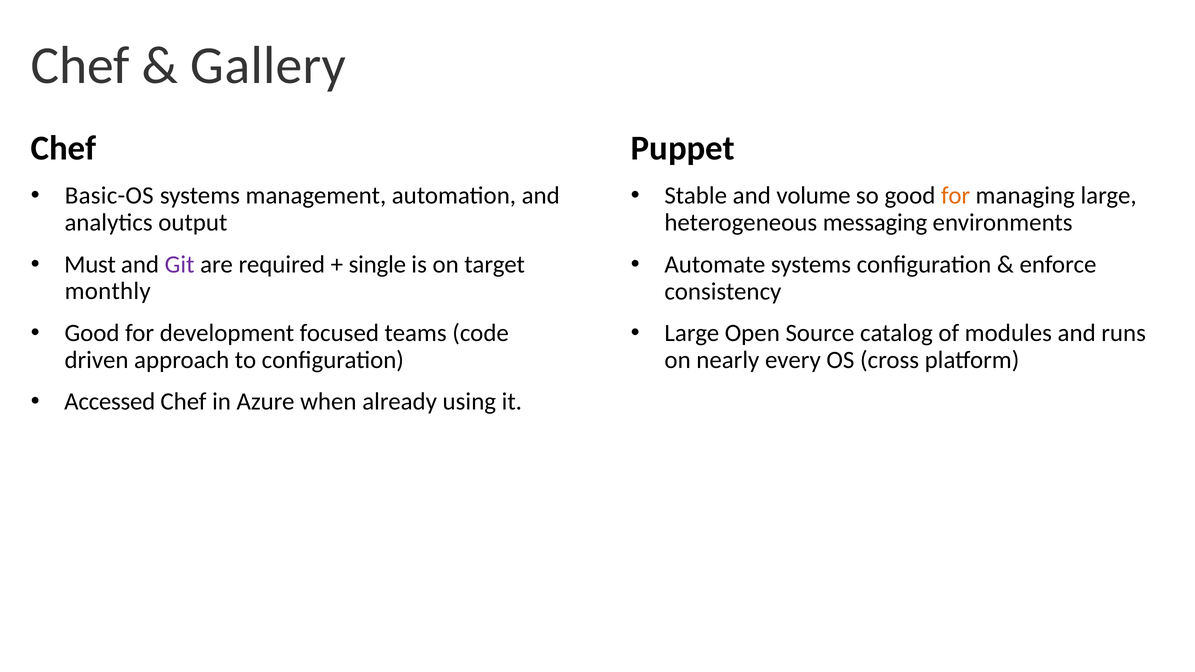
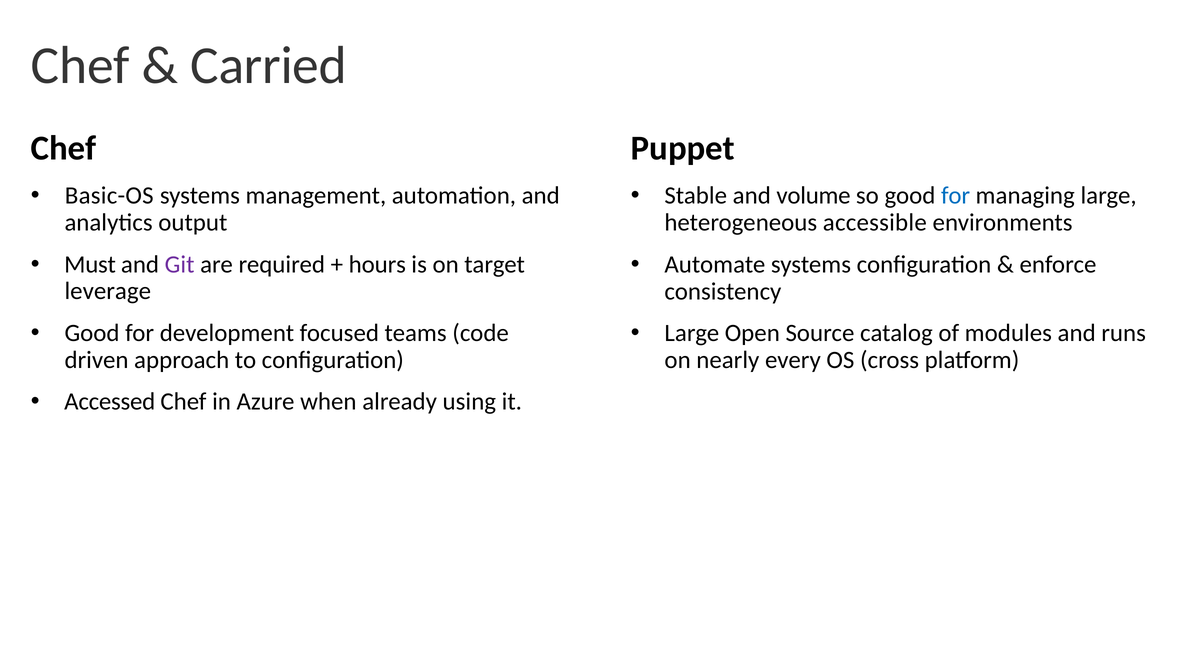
Gallery: Gallery -> Carried (269, 66)
for colour: orange -> blue (956, 196)
messaging: messaging -> accessible (875, 223)
single: single -> hours (377, 264)
monthly: monthly -> leverage (108, 291)
